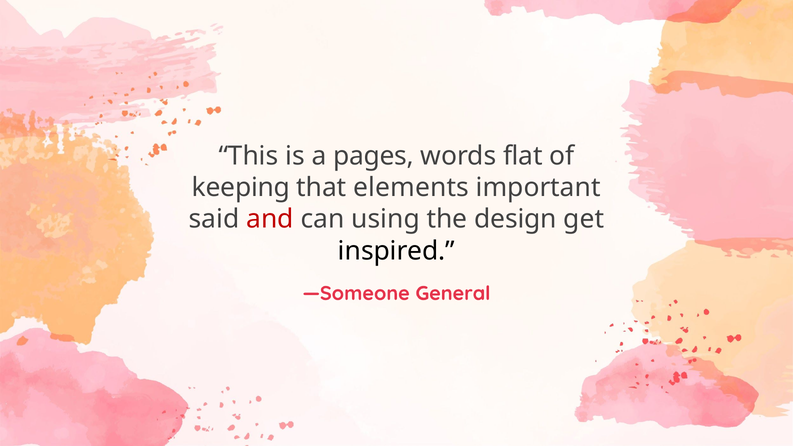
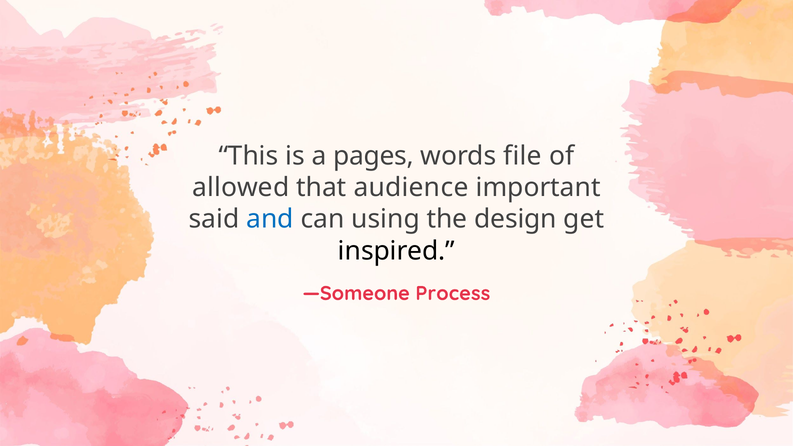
flat: flat -> file (523, 156)
keeping: keeping -> allowed (241, 188)
elements: elements -> audience (411, 188)
and colour: red -> blue (270, 219)
General: General -> Process (453, 293)
